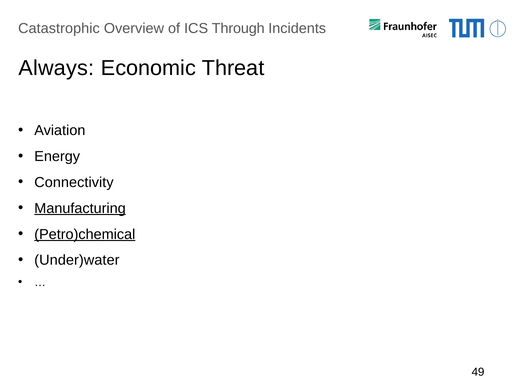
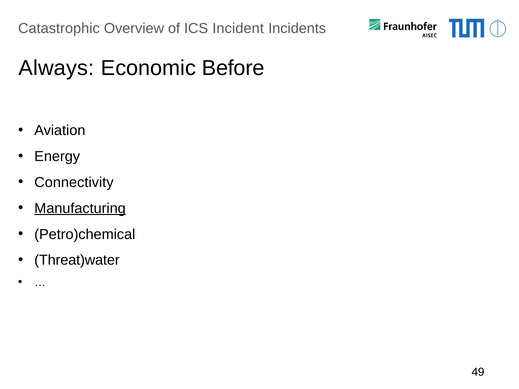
Through: Through -> Incident (238, 29)
Threat: Threat -> Before (233, 68)
Petro)chemical underline: present -> none (85, 234)
Under)water: Under)water -> Threat)water (77, 260)
